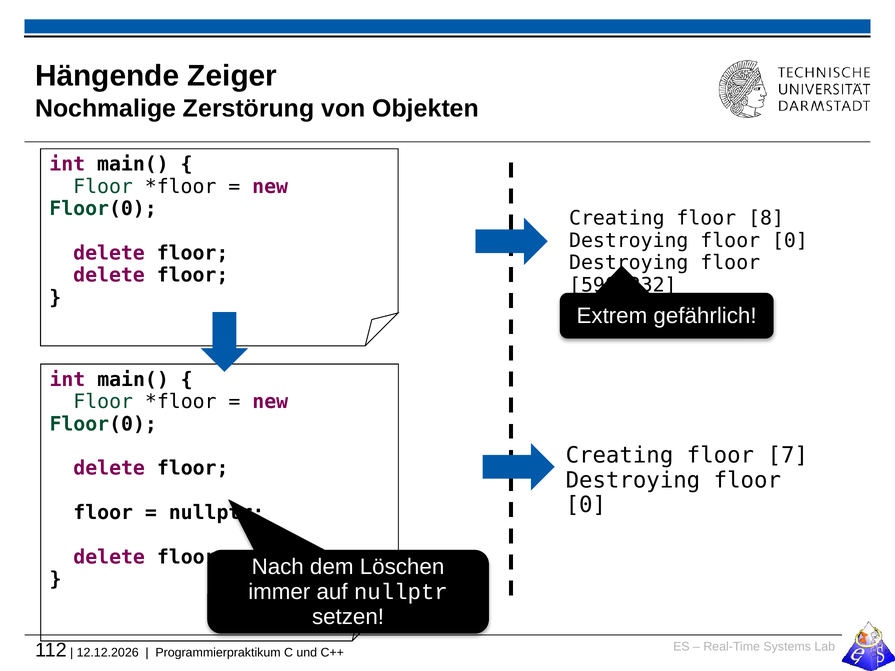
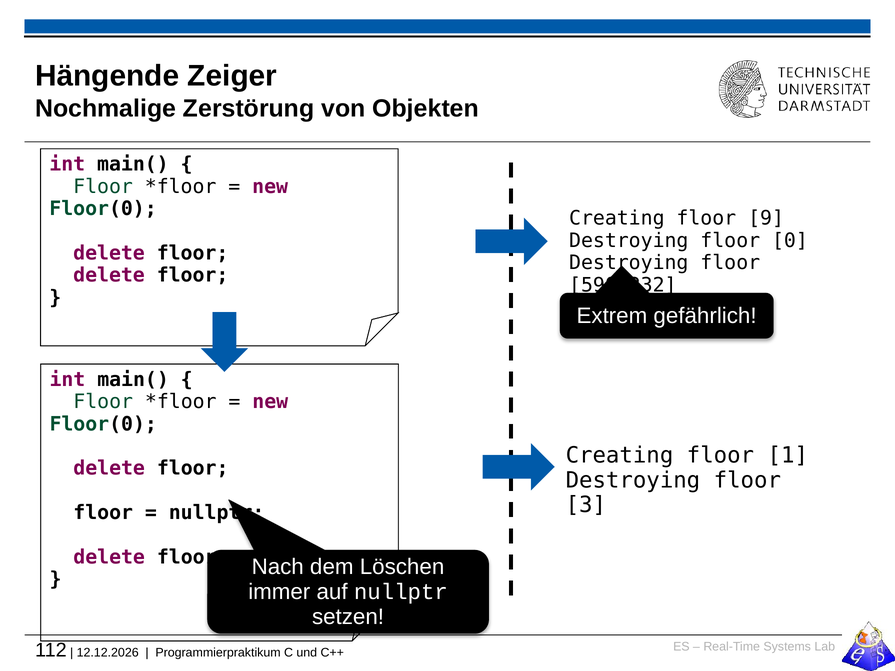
8: 8 -> 9 (766, 218)
7: 7 -> 1 (788, 455)
0: 0 -> 3 (586, 505)
